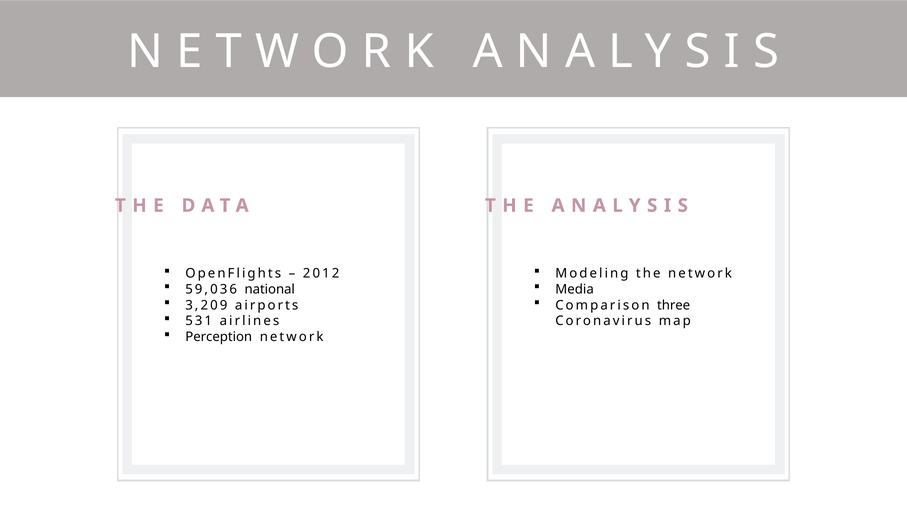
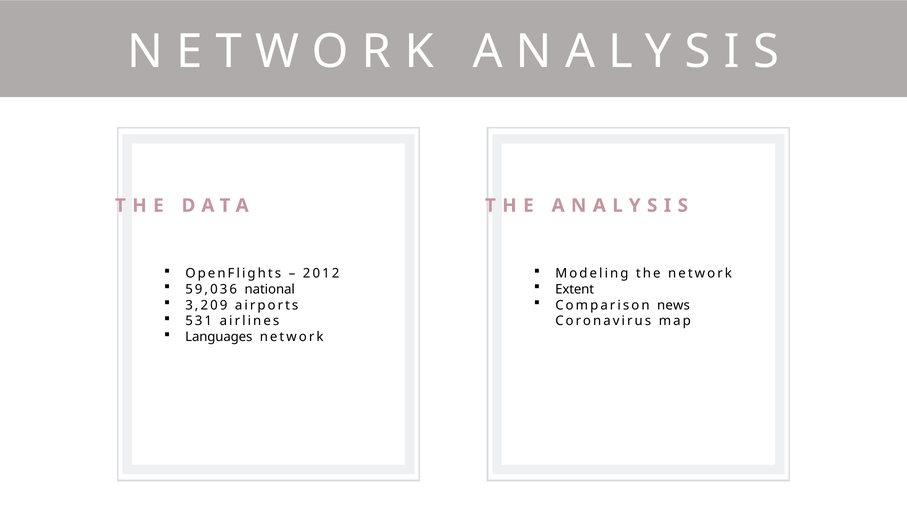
Media: Media -> Extent (575, 289)
three: three -> news (674, 305)
Perception: Perception -> Languages (219, 337)
